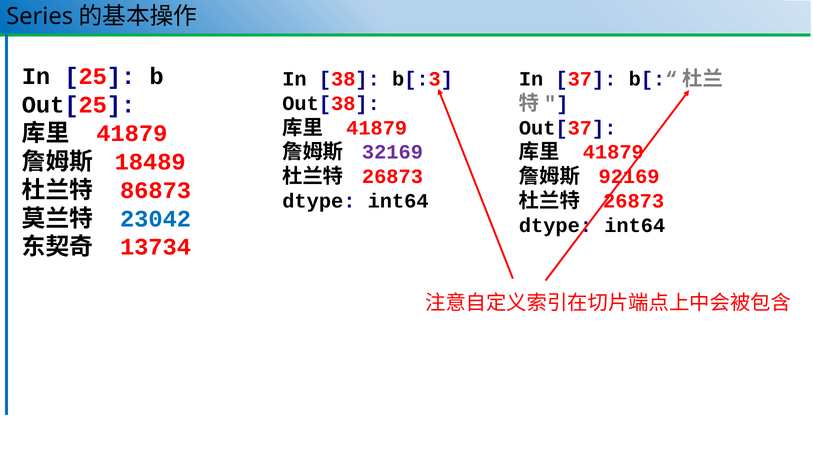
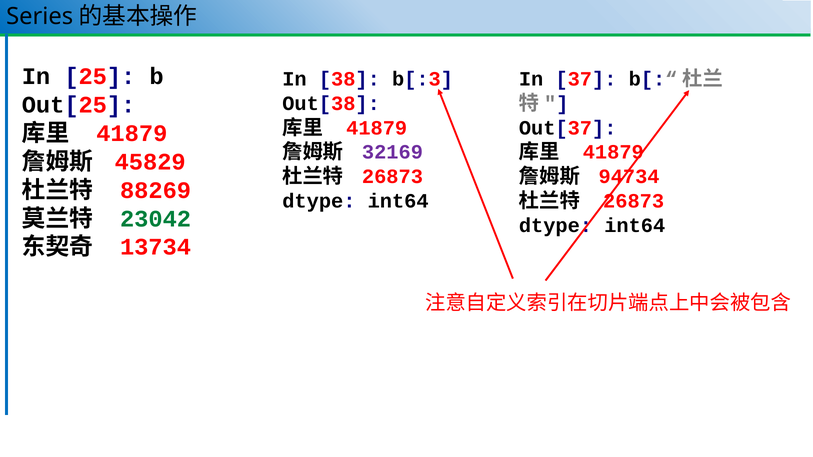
18489: 18489 -> 45829 (150, 162)
92169: 92169 -> 94734 (629, 177)
86873: 86873 -> 88269 (156, 190)
23042 colour: blue -> green (156, 219)
